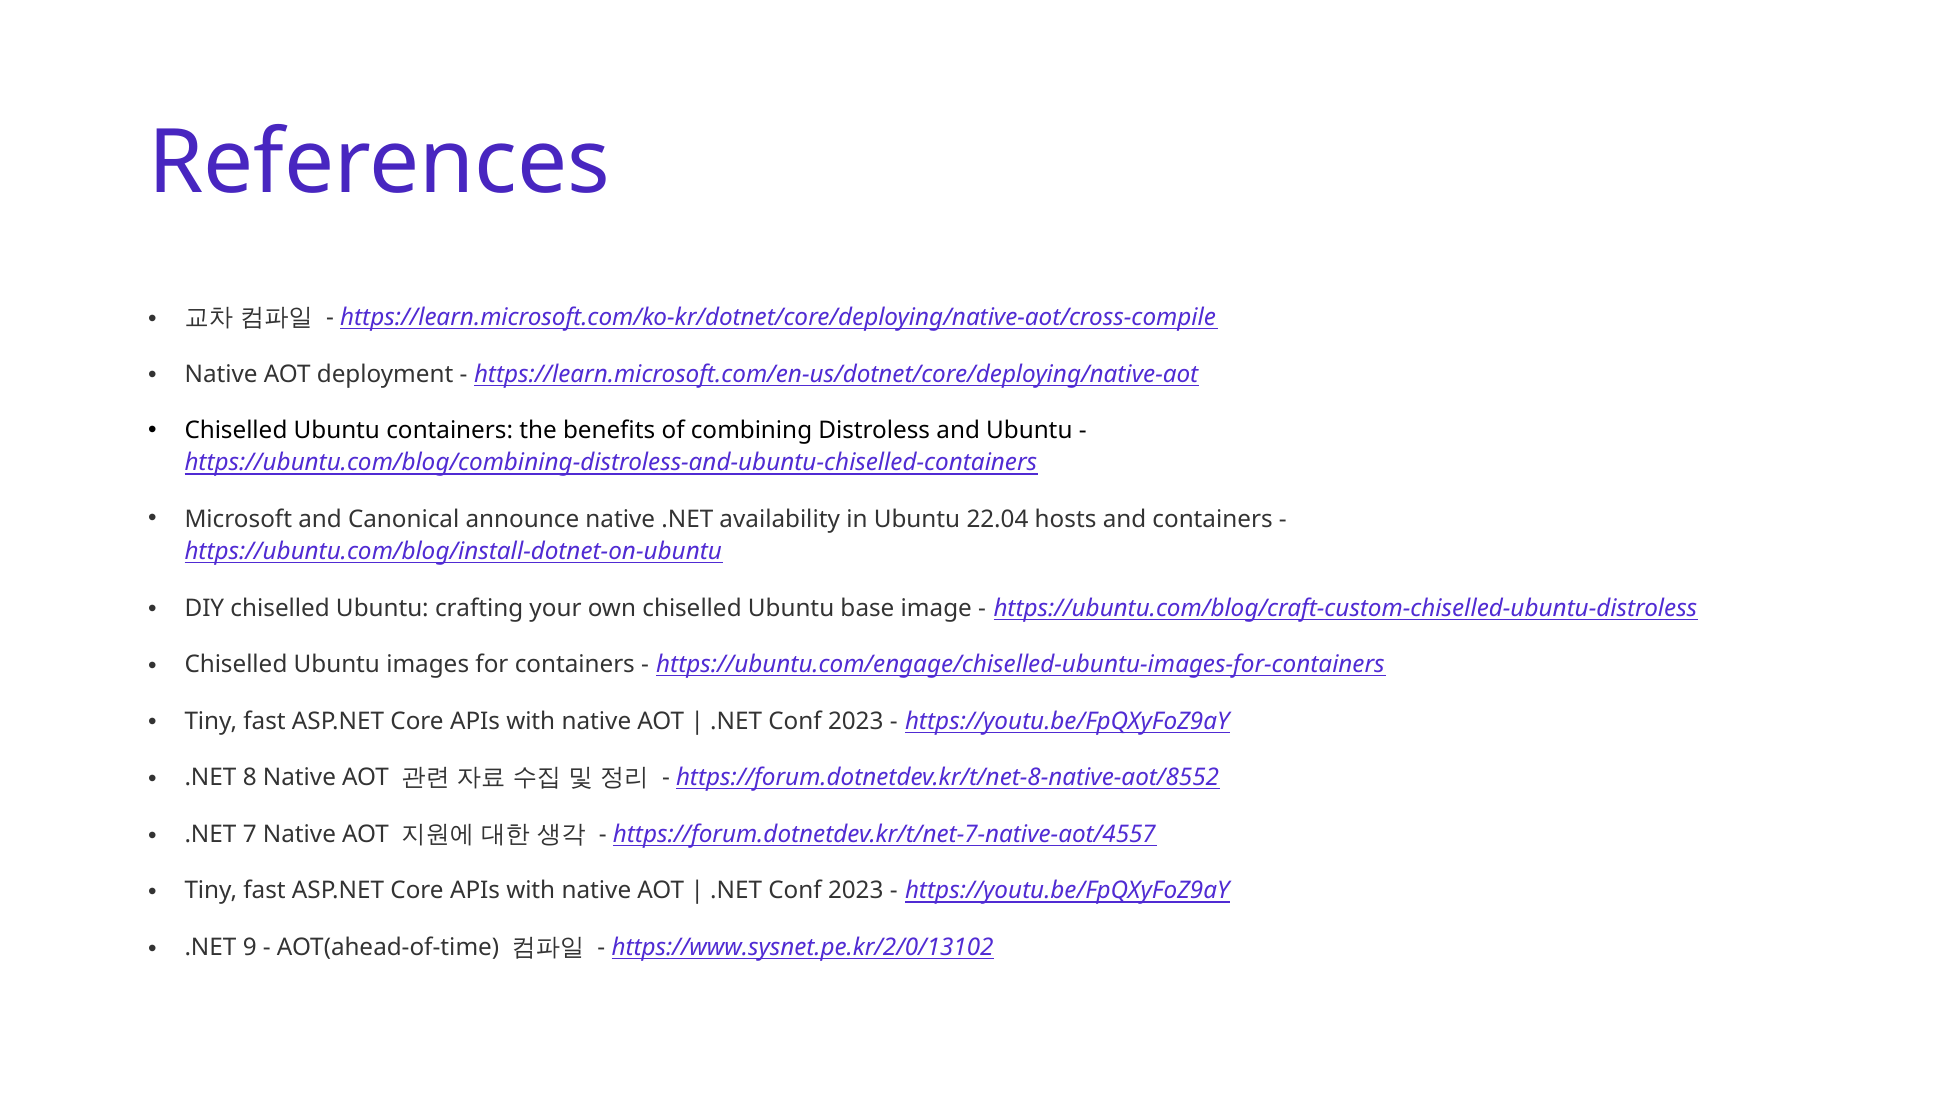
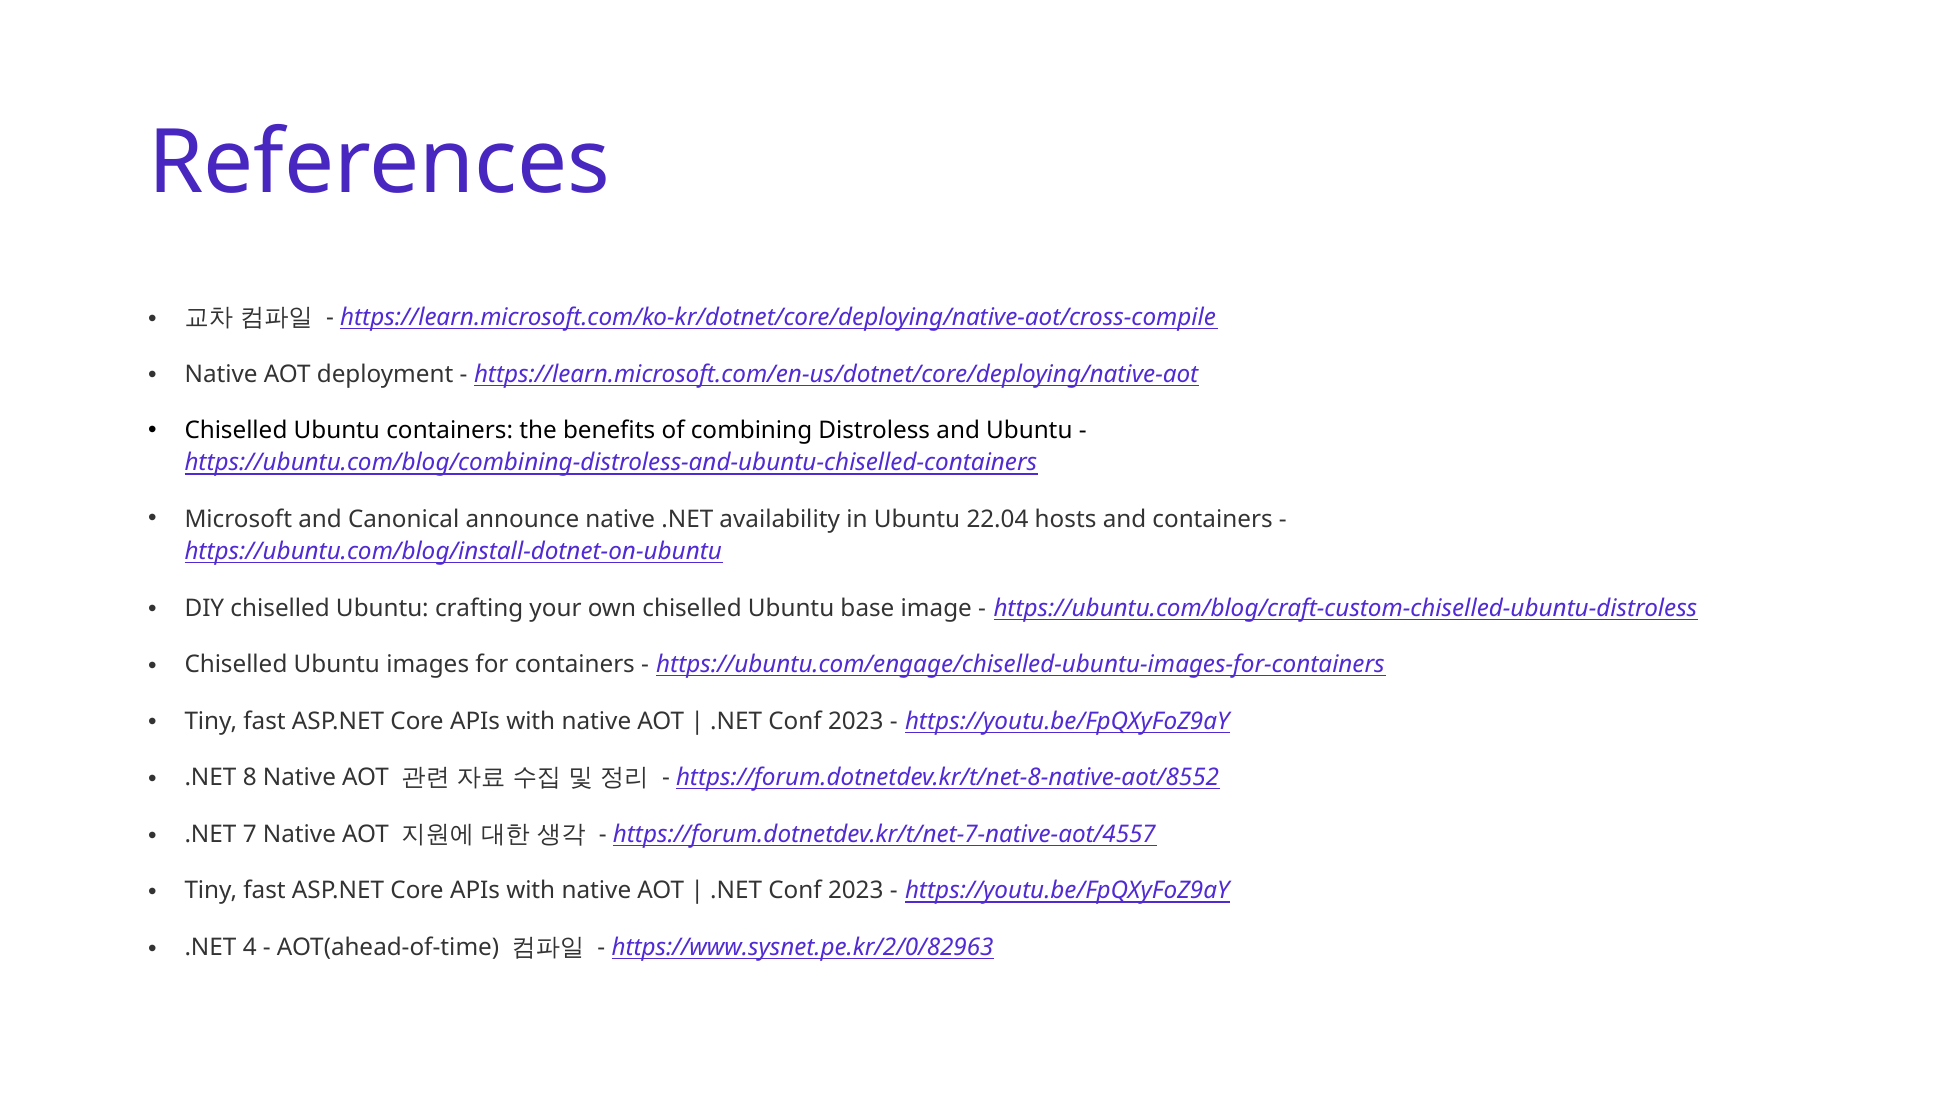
9: 9 -> 4 (250, 947)
https://www.sysnet.pe.kr/2/0/13102: https://www.sysnet.pe.kr/2/0/13102 -> https://www.sysnet.pe.kr/2/0/82963 (803, 947)
